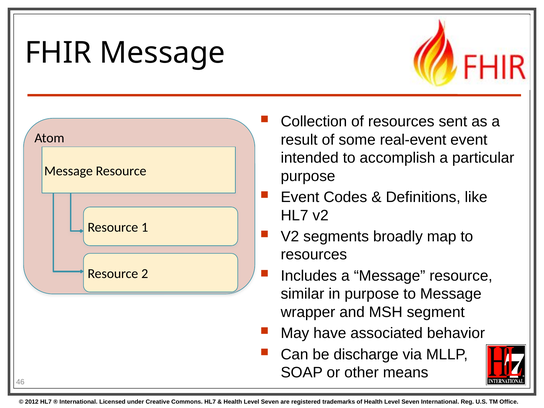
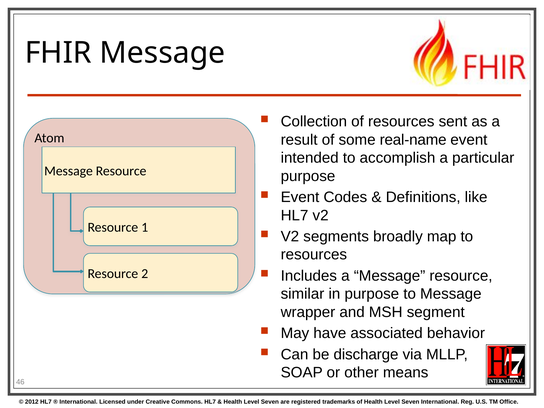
real-event: real-event -> real-name (413, 140)
